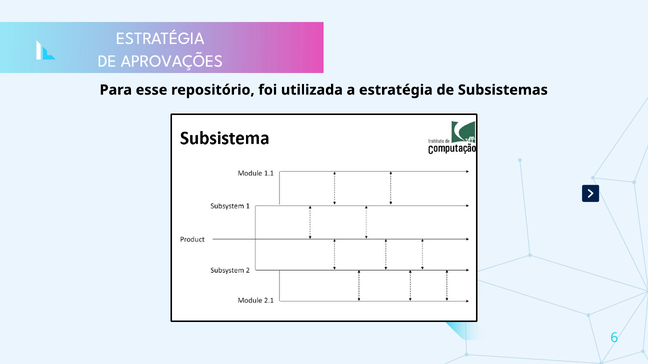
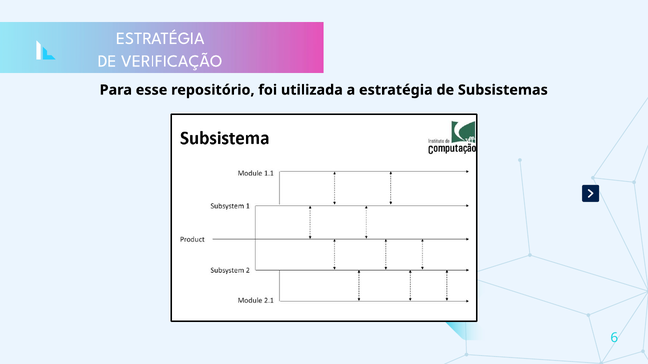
APROVAÇÕES: APROVAÇÕES -> VERIFICAÇÃO (172, 61)
